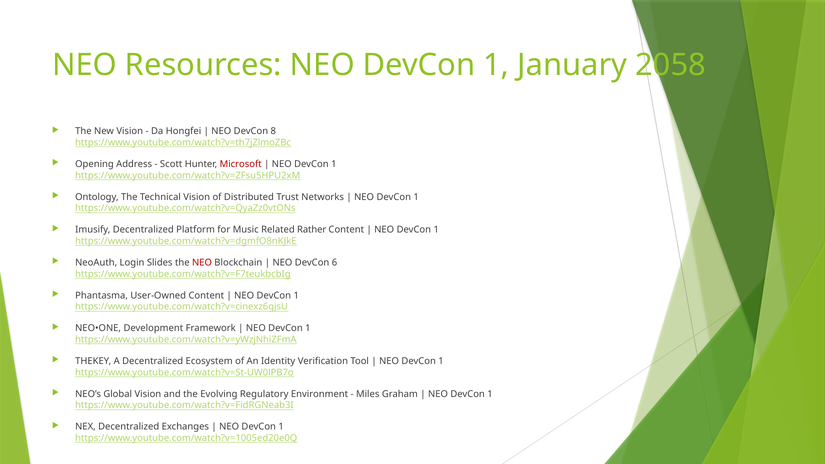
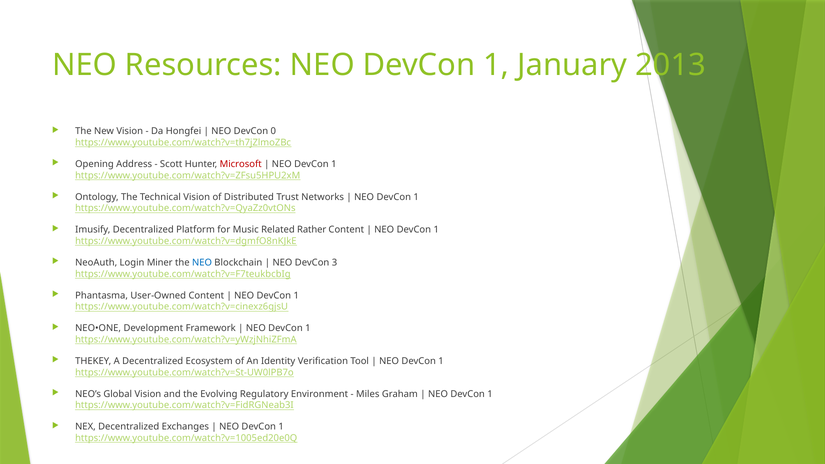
2058: 2058 -> 2013 (671, 65)
8: 8 -> 0 (273, 131)
Slides: Slides -> Miner (160, 263)
NEO colour: red -> blue (202, 263)
6: 6 -> 3 (334, 263)
